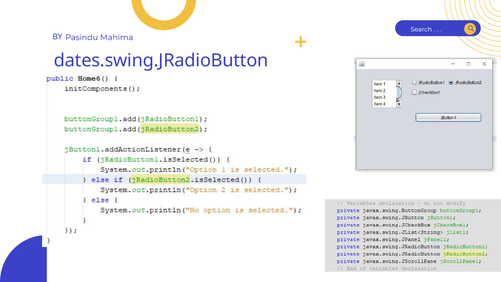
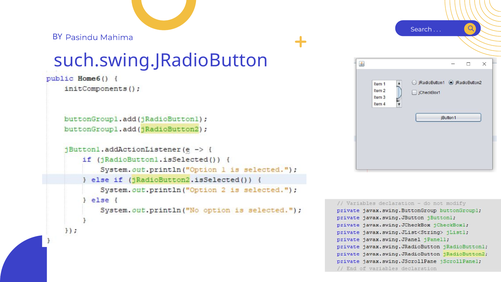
dates.swing.JRadioButton: dates.swing.JRadioButton -> such.swing.JRadioButton (161, 61)
